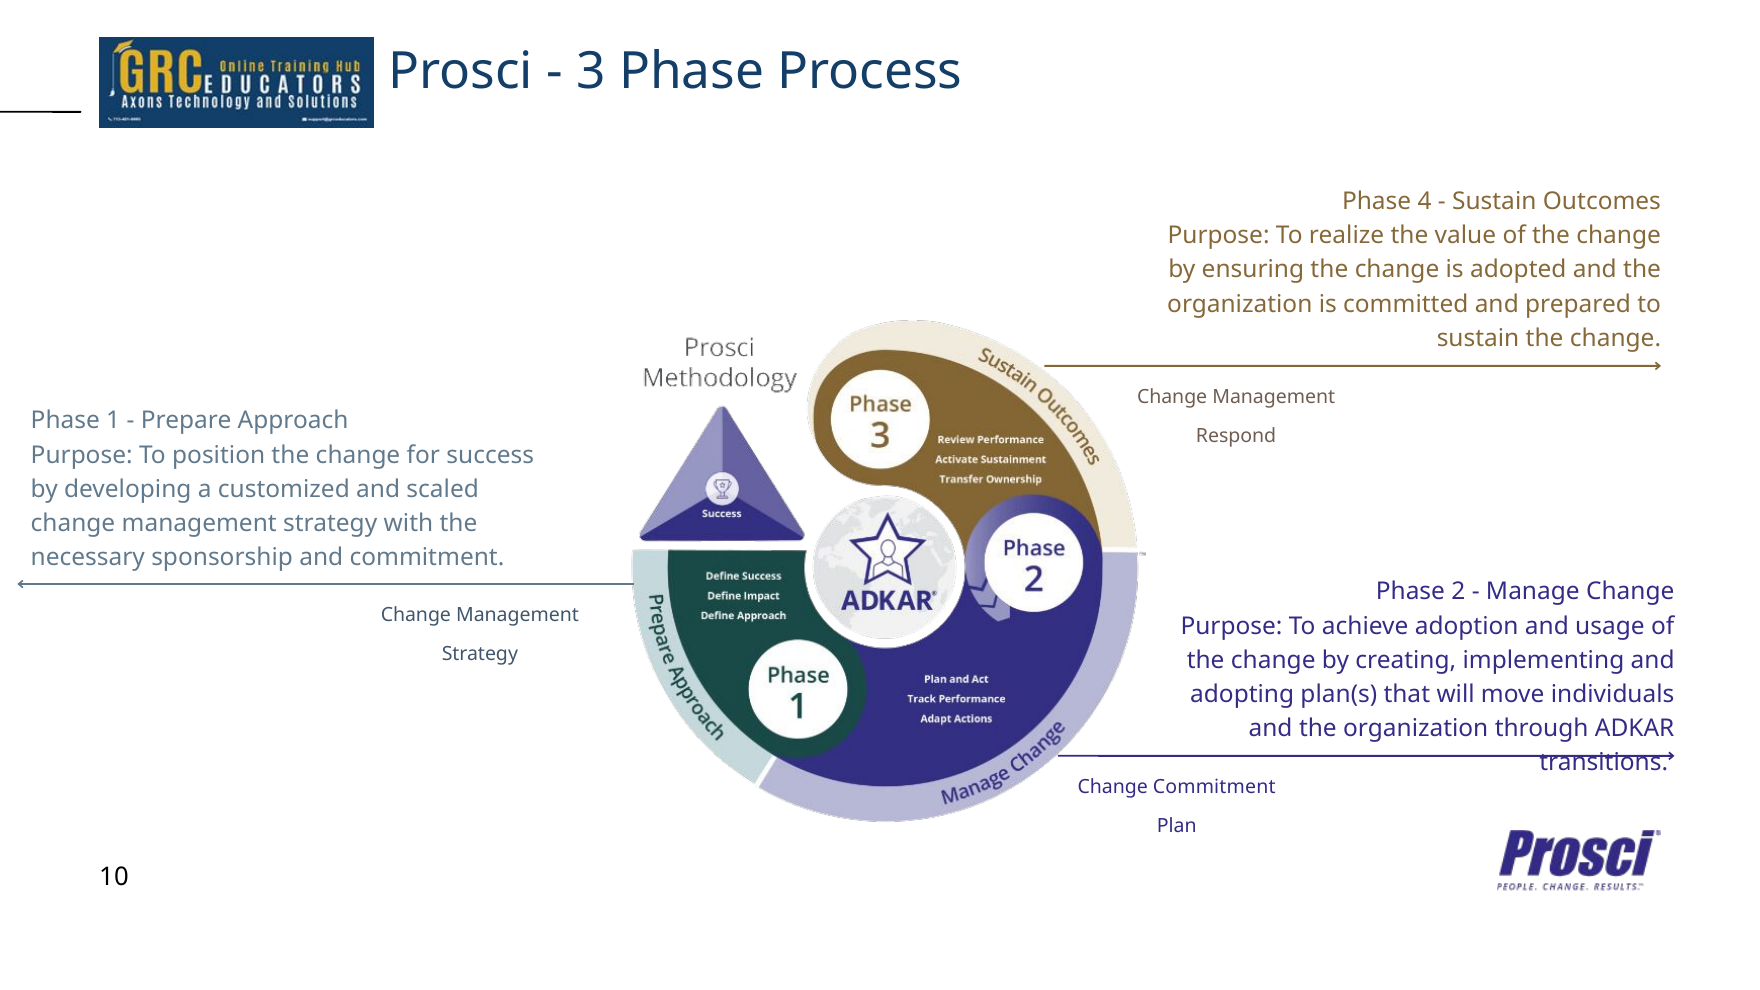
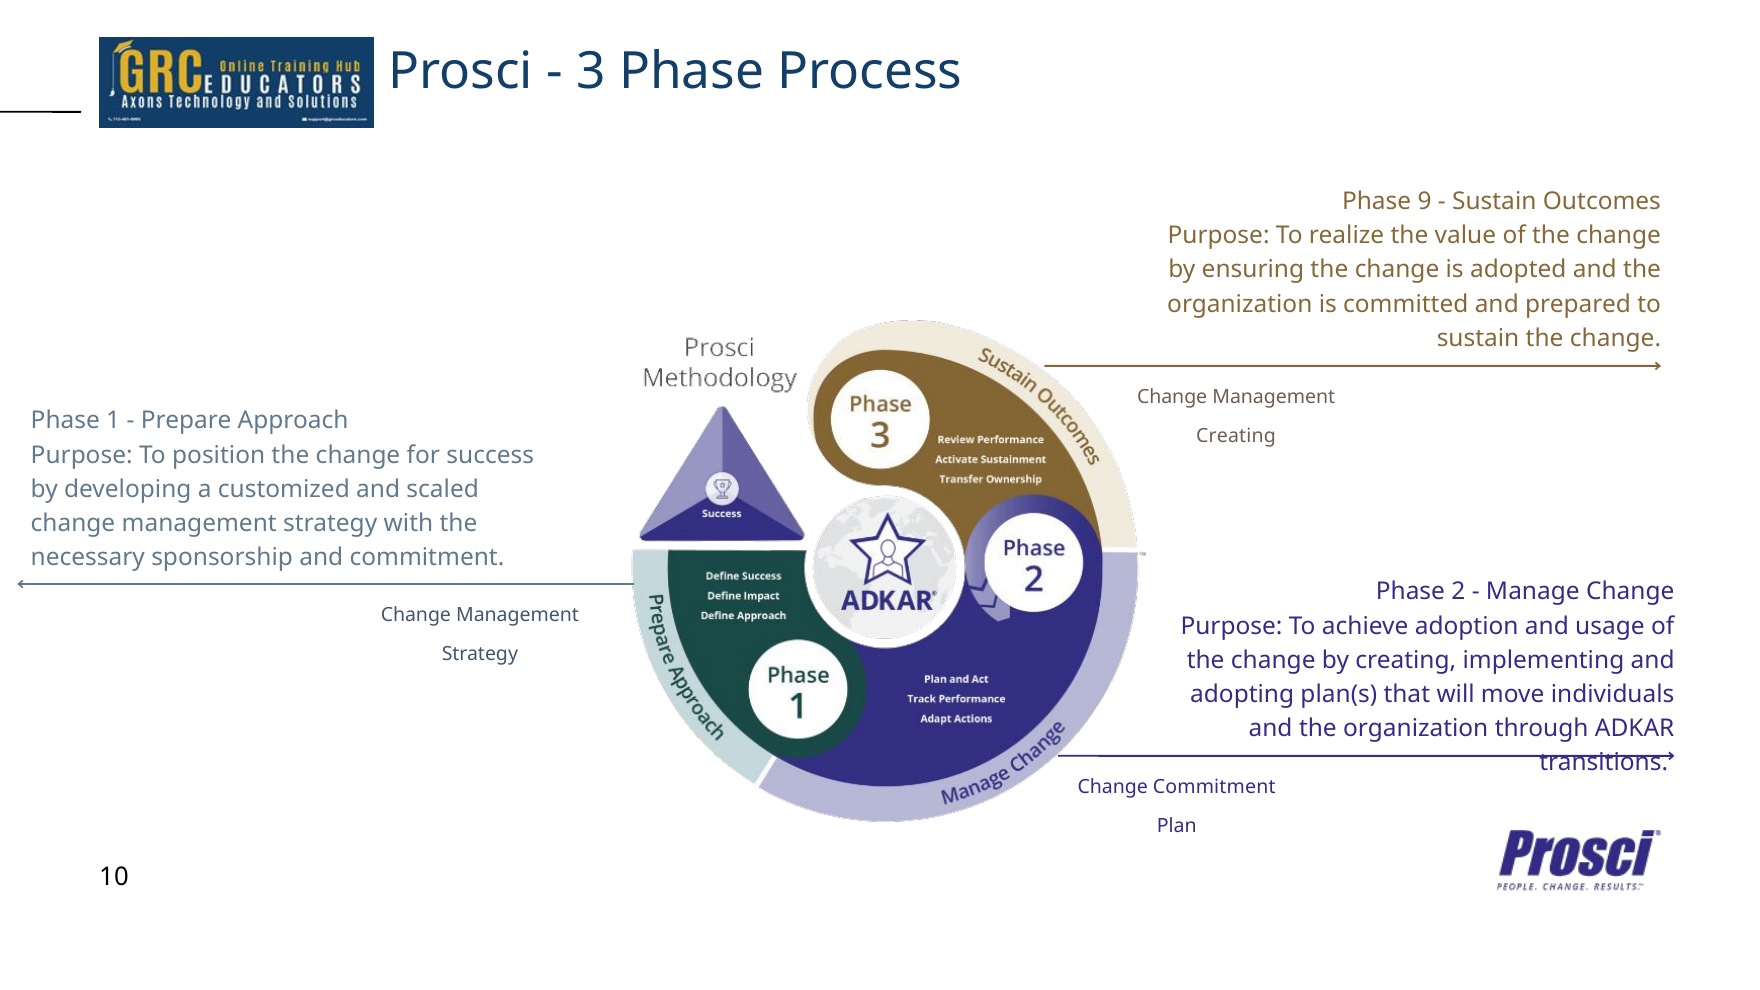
4: 4 -> 9 (1425, 201)
Respond: Respond -> Creating (1236, 436)
